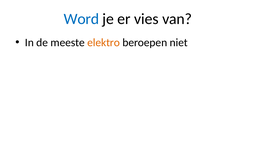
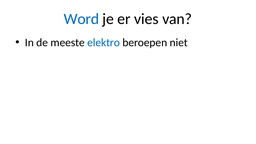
elektro colour: orange -> blue (104, 43)
